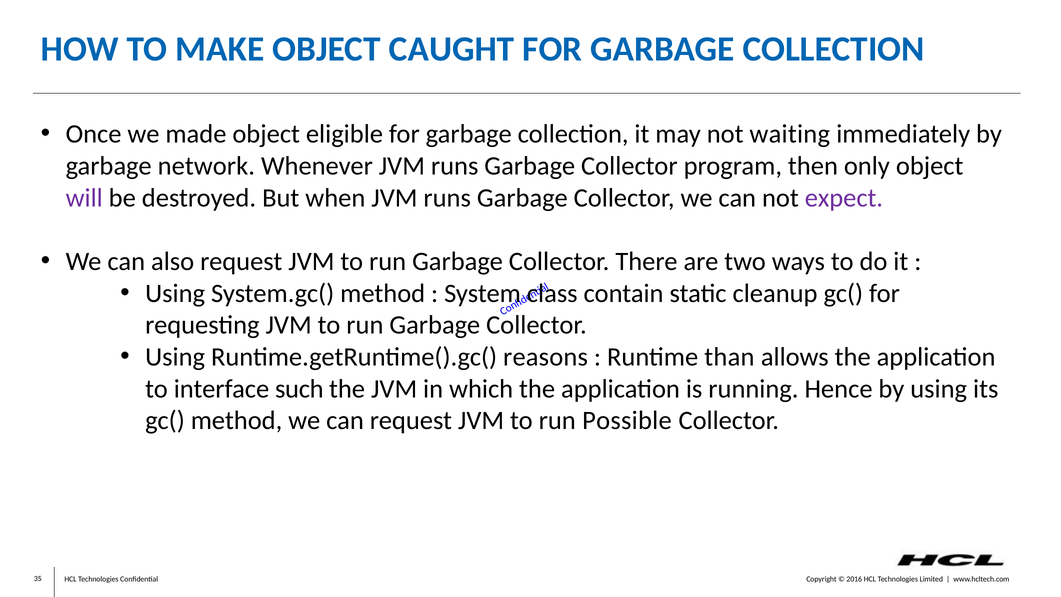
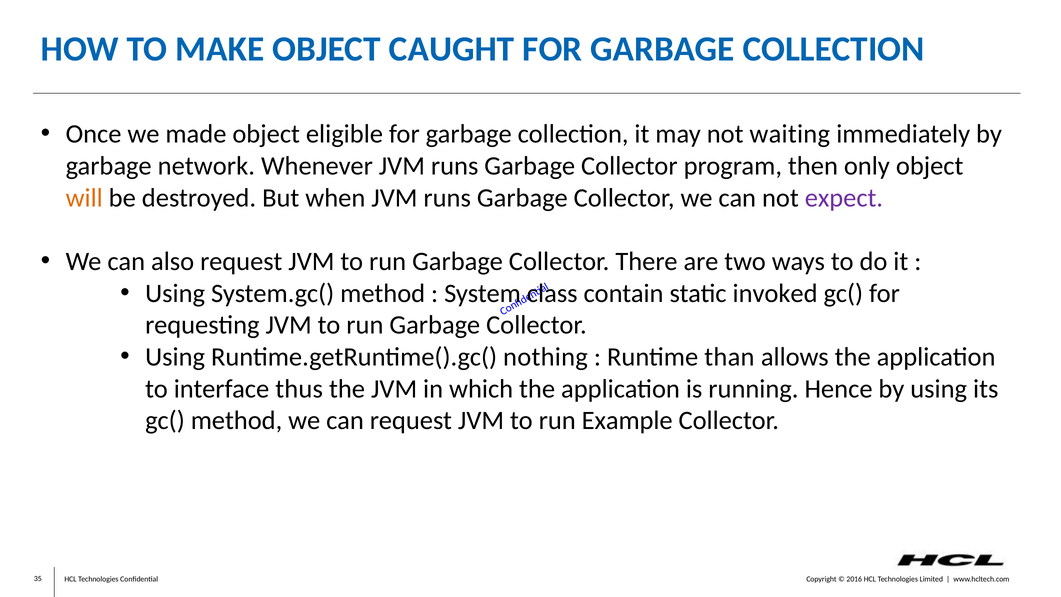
will colour: purple -> orange (84, 198)
cleanup: cleanup -> invoked (775, 293)
reasons: reasons -> nothing (545, 357)
such: such -> thus (299, 389)
Possible: Possible -> Example (627, 421)
